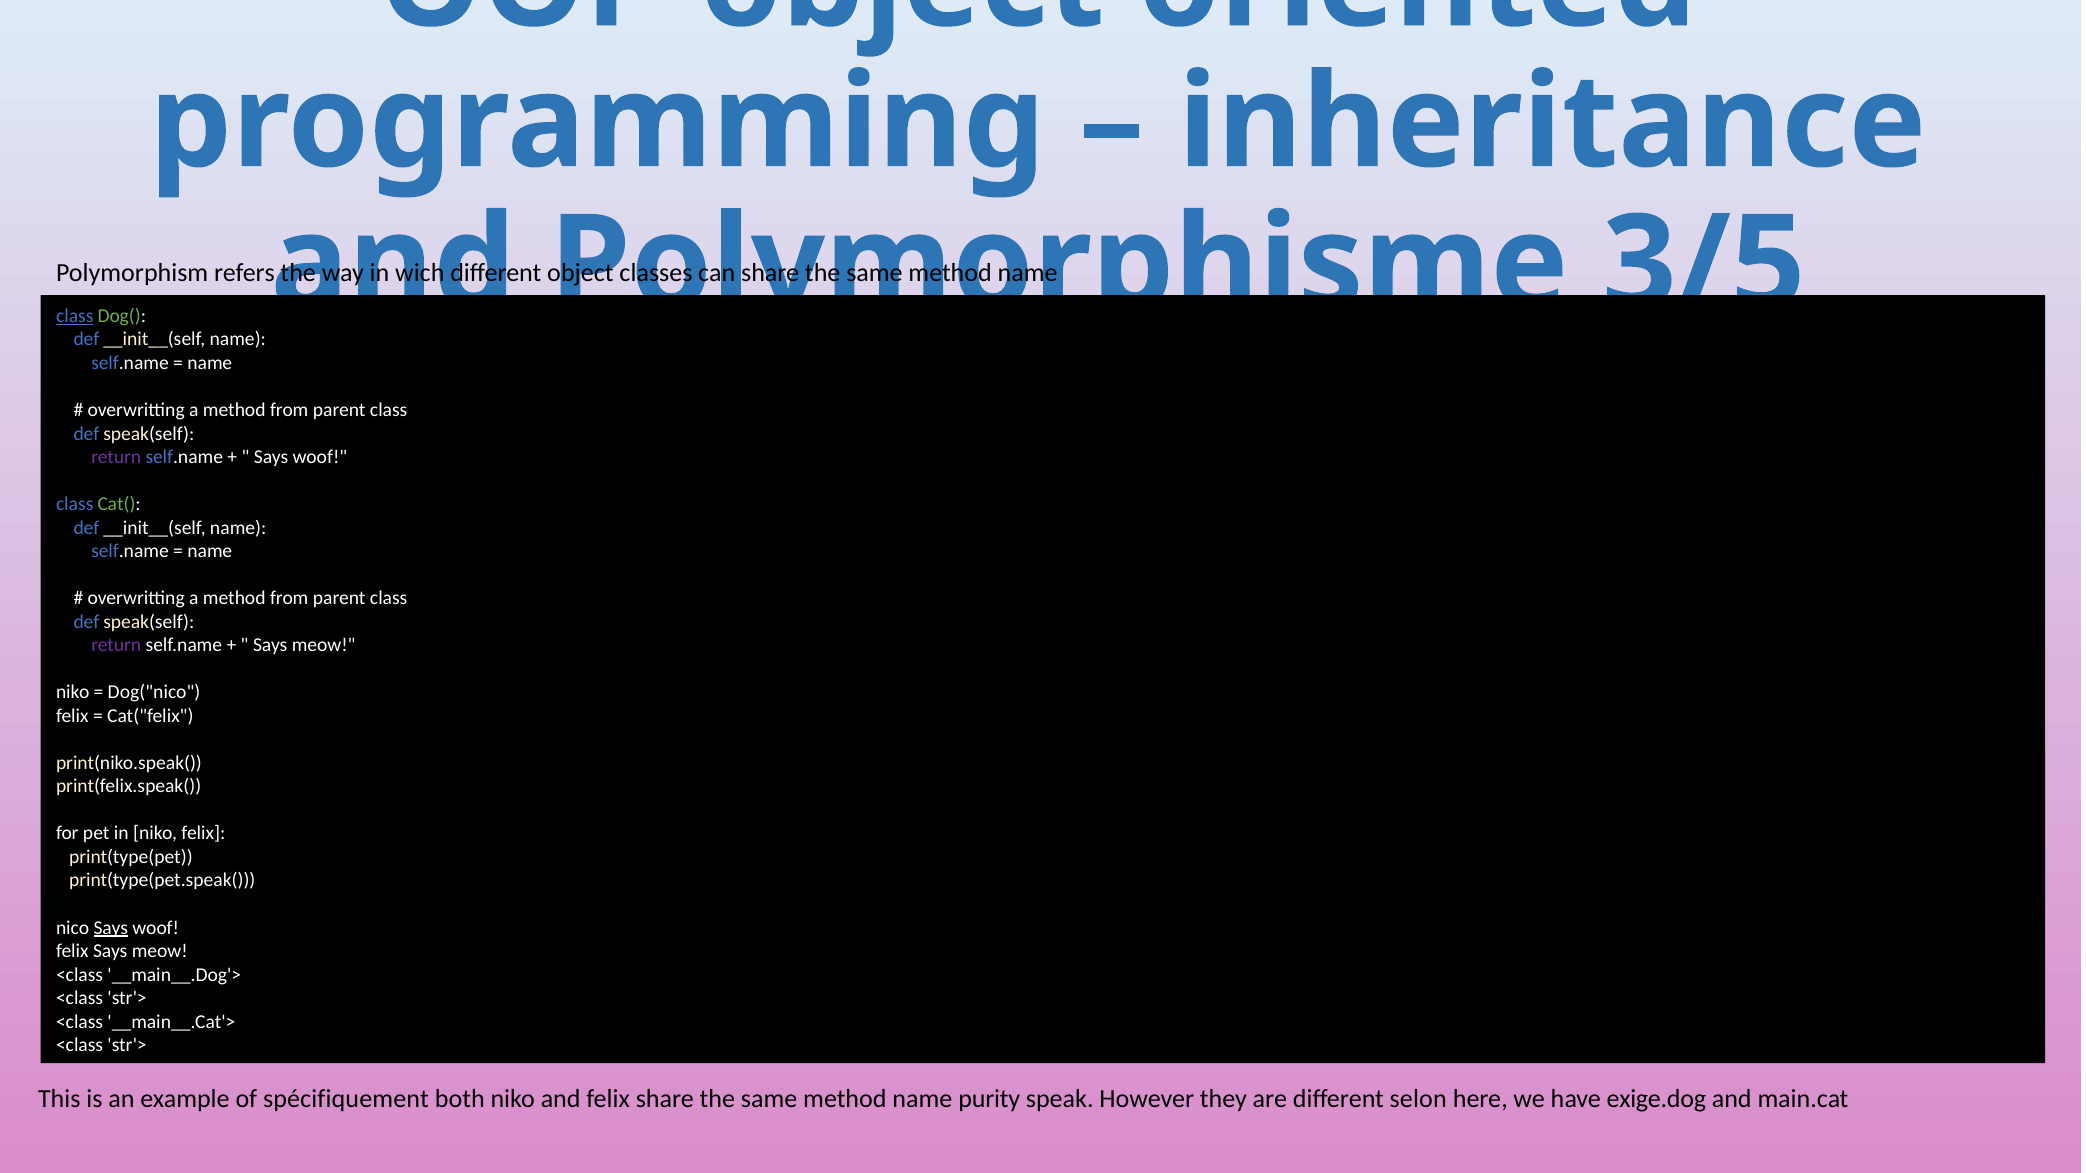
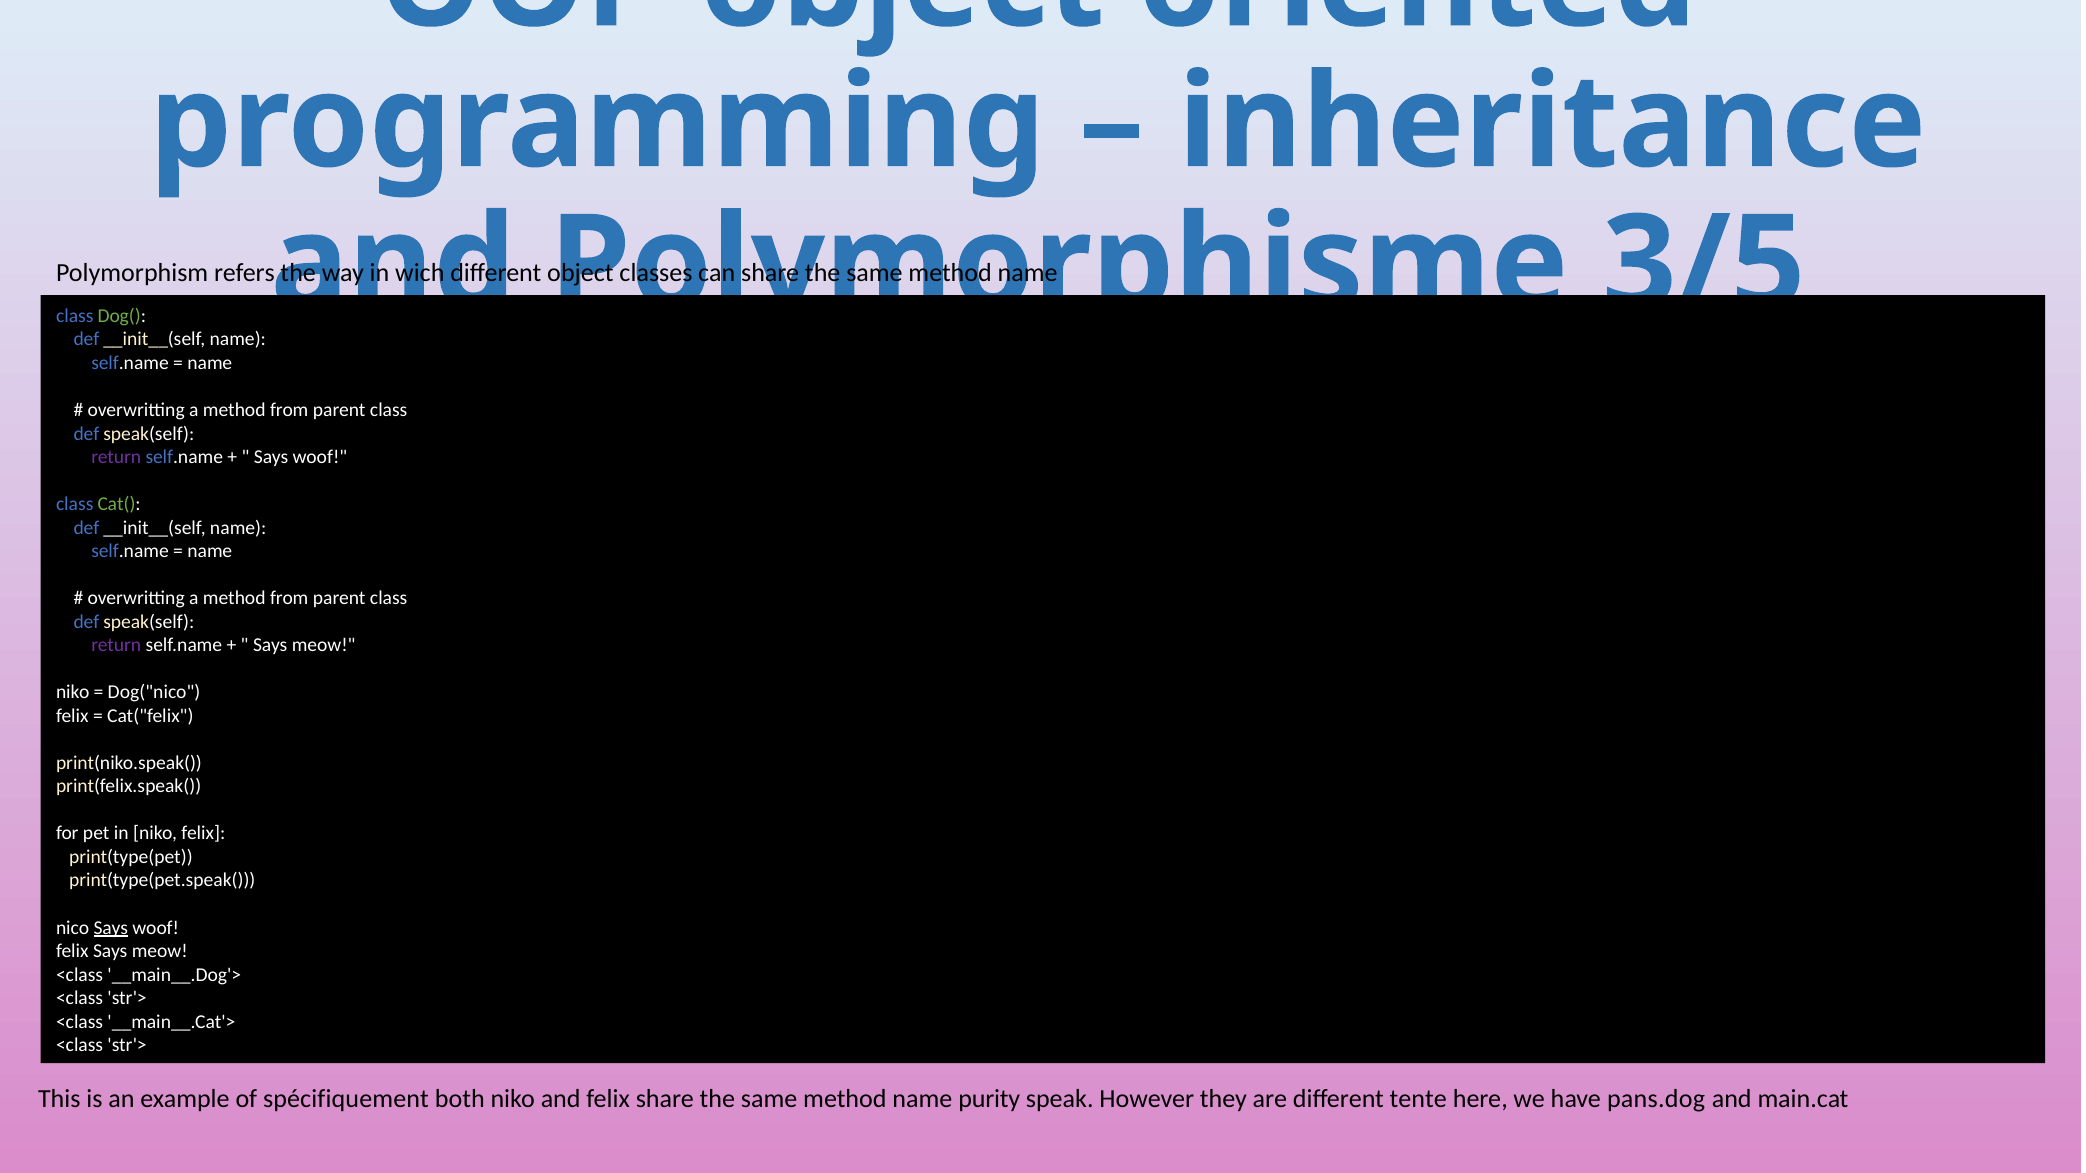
class underline: present -> none (75, 316)
selon: selon -> tente (1418, 1099)
exige.dog: exige.dog -> pans.dog (1656, 1099)
